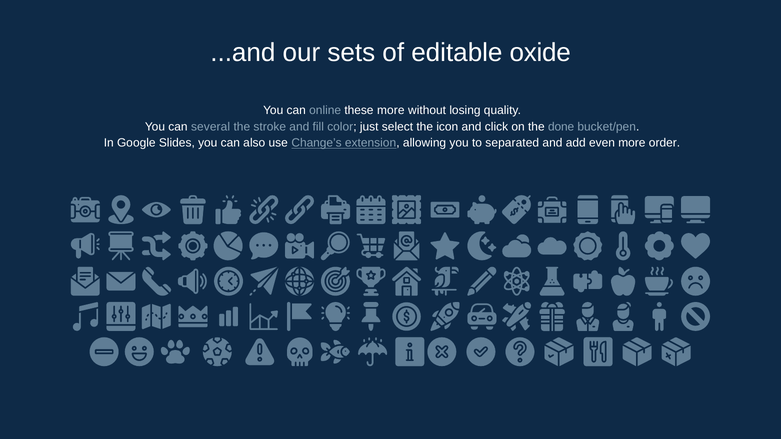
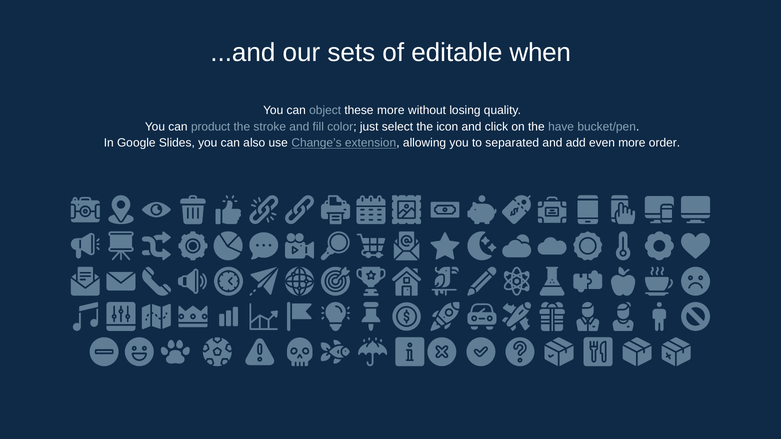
oxide: oxide -> when (540, 53)
online: online -> object (325, 110)
several: several -> product (211, 127)
done: done -> have (561, 127)
